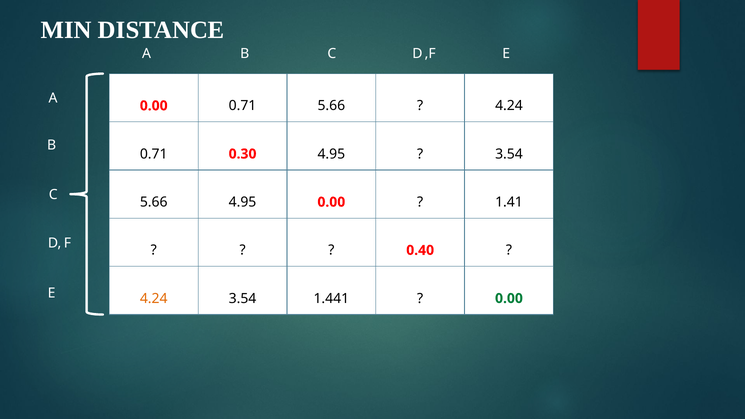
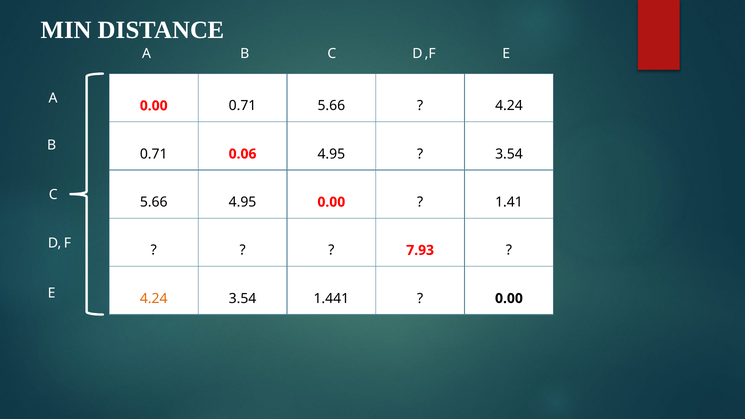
0.30: 0.30 -> 0.06 (243, 154)
0.40: 0.40 -> 7.93 (420, 250)
0.00 colour: green -> black (509, 298)
